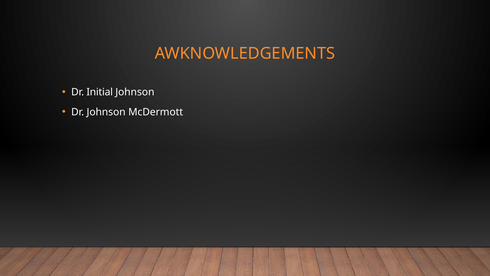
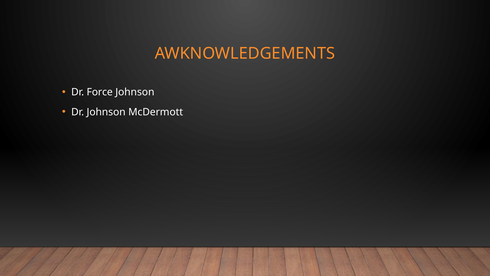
Initial: Initial -> Force (100, 92)
